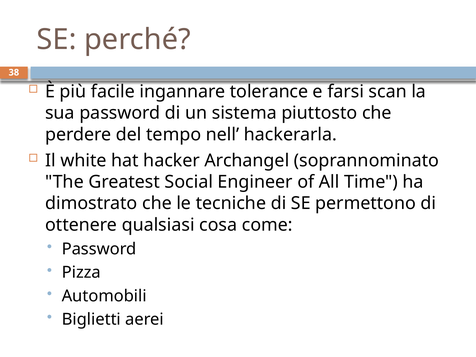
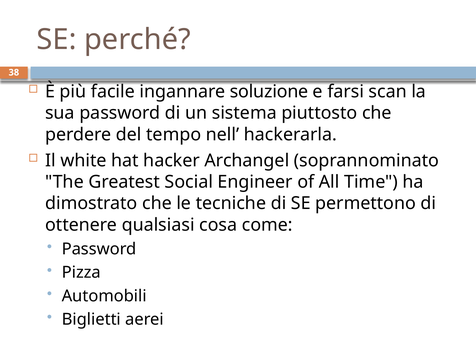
tolerance: tolerance -> soluzione (269, 92)
